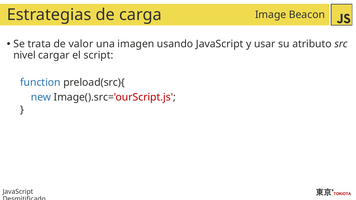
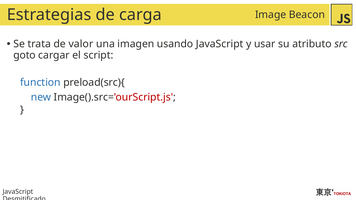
nivel: nivel -> goto (25, 55)
